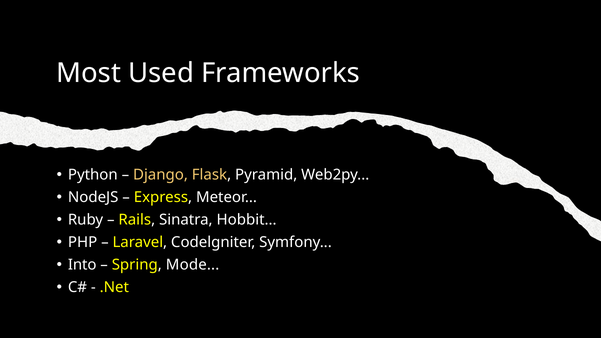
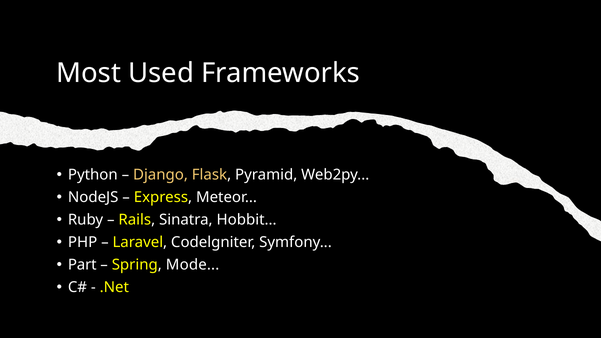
Into: Into -> Part (82, 265)
